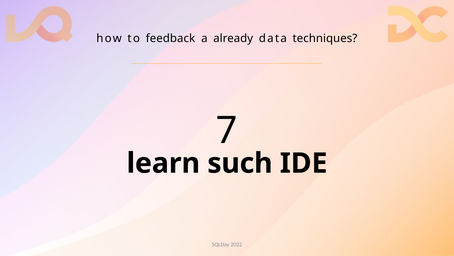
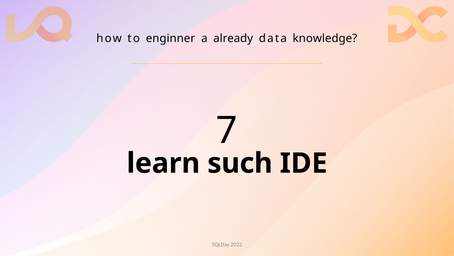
feedback: feedback -> enginner (170, 38)
techniques: techniques -> knowledge (325, 38)
